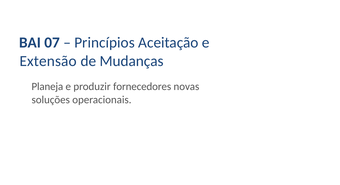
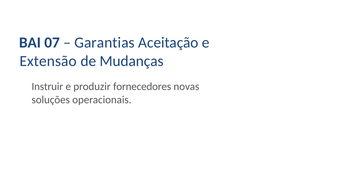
Princípios: Princípios -> Garantias (104, 42)
Planeja: Planeja -> Instruir (47, 86)
